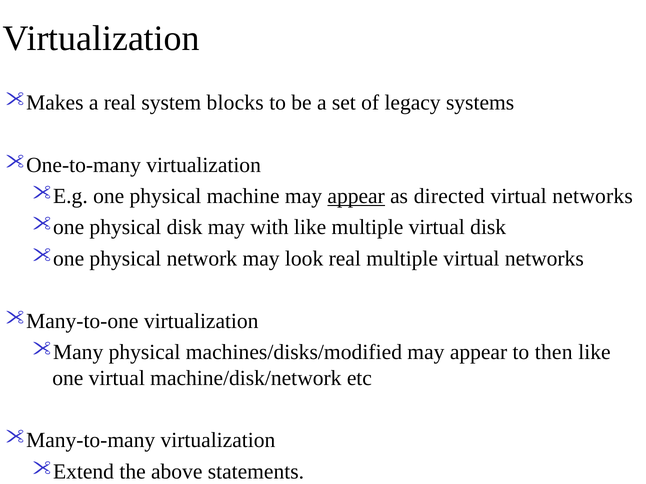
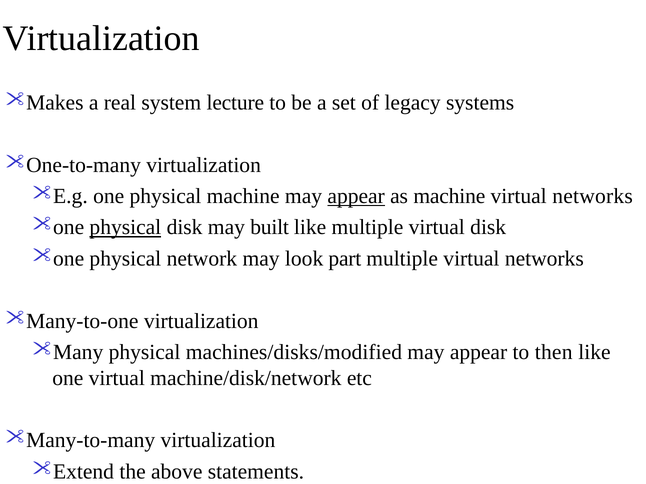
blocks: blocks -> lecture (235, 103)
as directed: directed -> machine (449, 196)
physical underline: none -> present (125, 228)
with: with -> built (270, 228)
look real: real -> part (345, 259)
